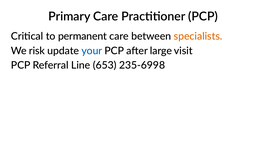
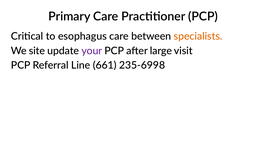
permanent: permanent -> esophagus (82, 36)
risk: risk -> site (37, 51)
your colour: blue -> purple (92, 51)
653: 653 -> 661 (105, 65)
